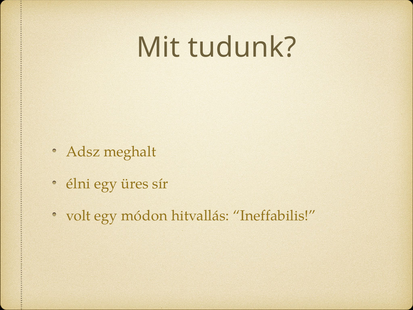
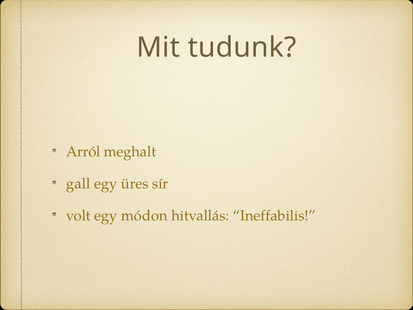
Adsz: Adsz -> Arról (83, 152)
élni: élni -> gall (78, 184)
